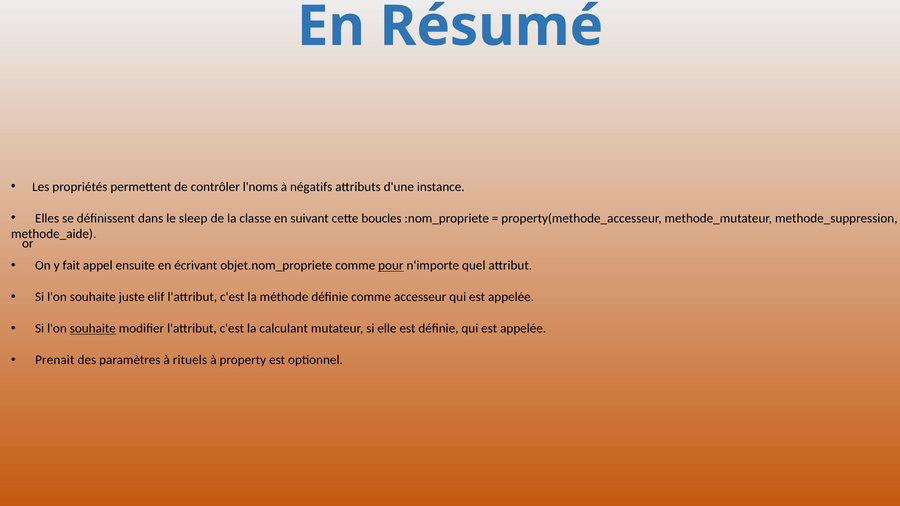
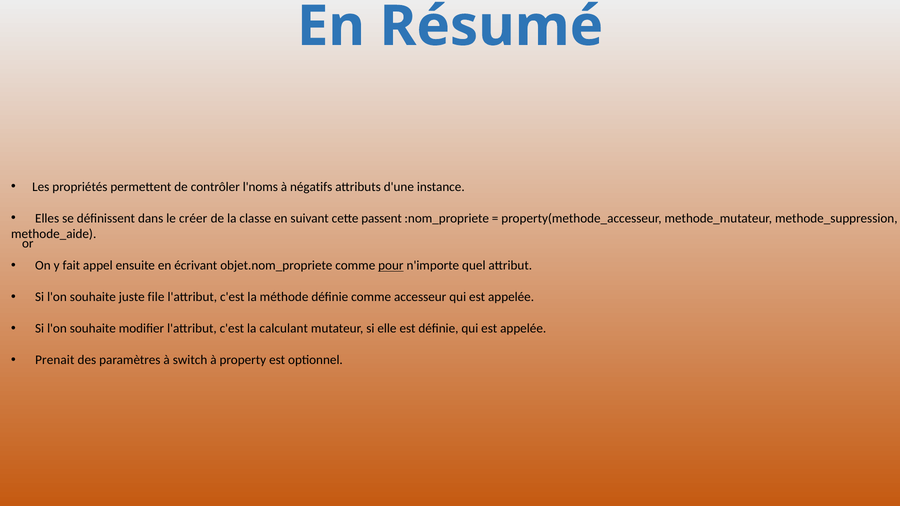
sleep: sleep -> créer (193, 218)
boucles: boucles -> passent (382, 218)
elif: elif -> file (156, 297)
souhaite underline: present -> none (93, 329)
rituels: rituels -> switch (190, 360)
